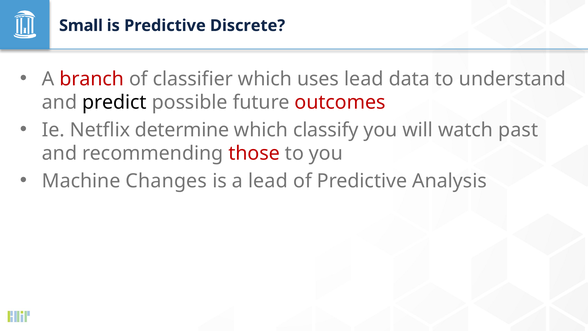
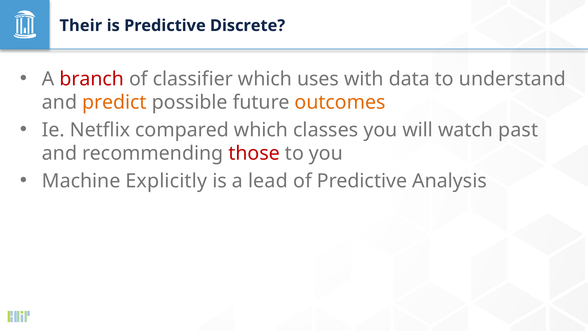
Small: Small -> Their (81, 26)
uses lead: lead -> with (364, 79)
predict colour: black -> orange (114, 102)
outcomes colour: red -> orange (340, 102)
determine: determine -> compared (182, 130)
classify: classify -> classes (326, 130)
Changes: Changes -> Explicitly (166, 181)
